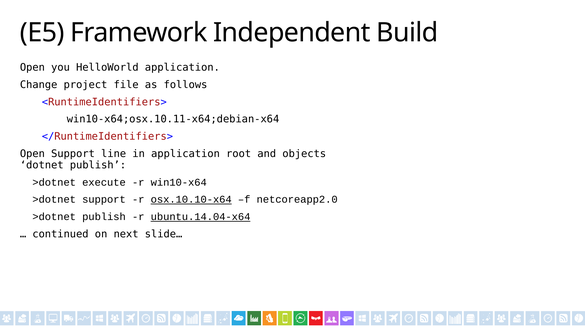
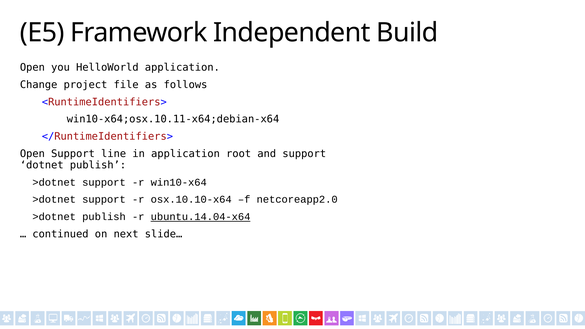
and objects: objects -> support (304, 154)
execute: execute -> support (104, 182)
osx.10.10-x64 underline: present -> none (191, 200)
